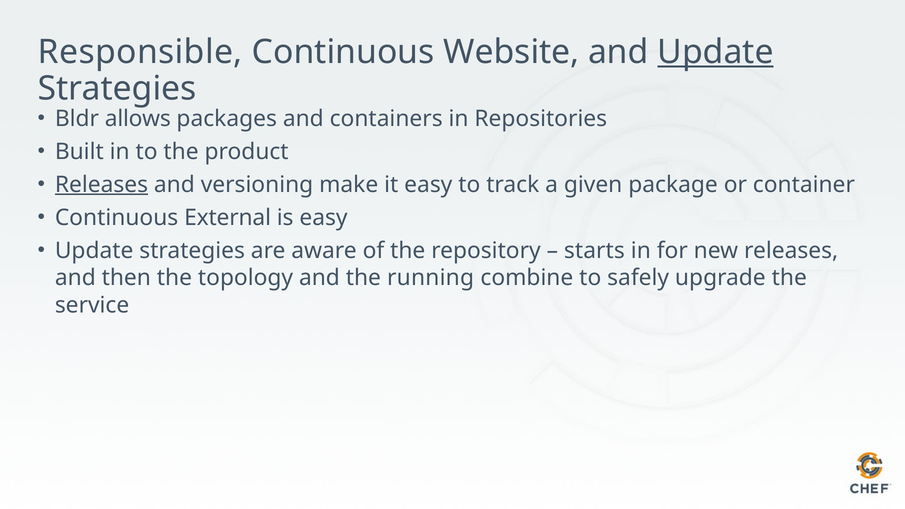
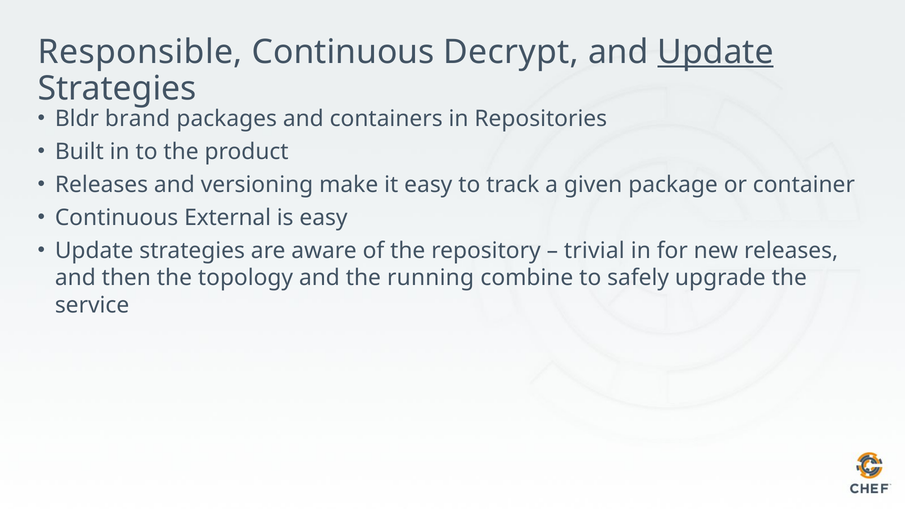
Website: Website -> Decrypt (511, 52)
allows: allows -> brand (138, 119)
Releases underline: present -> none (101, 185)
starts: starts -> trivial (594, 251)
